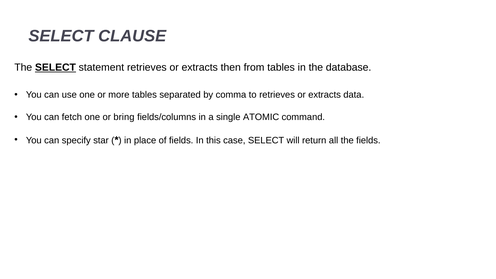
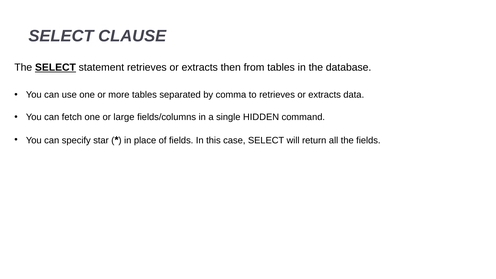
bring: bring -> large (124, 117)
ATOMIC: ATOMIC -> HIDDEN (261, 117)
